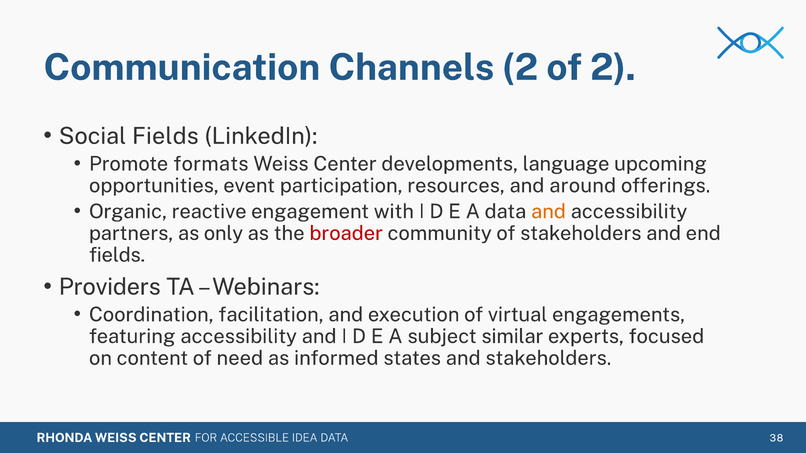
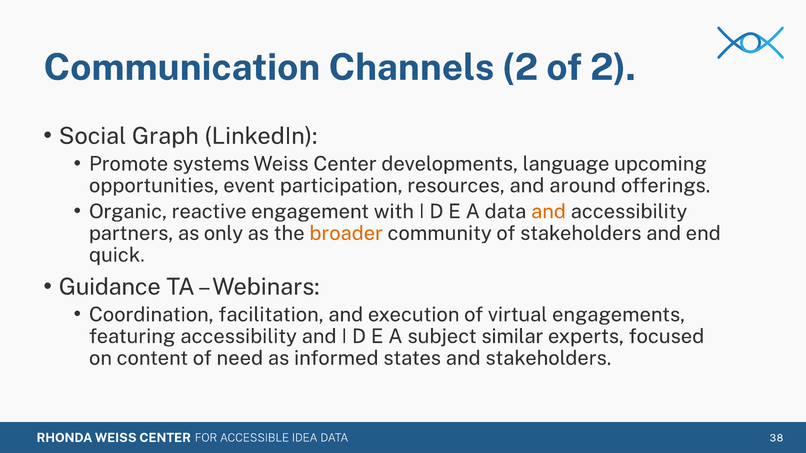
Social Fields: Fields -> Graph (165, 136)
formats: formats -> systems (211, 164)
broader colour: red -> orange (346, 233)
fields: fields -> quick (117, 255)
Providers: Providers -> Guidance (110, 287)
